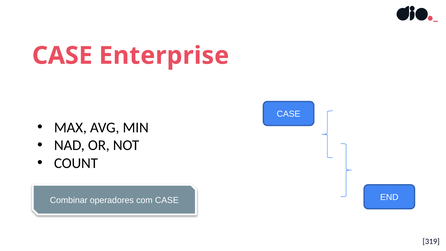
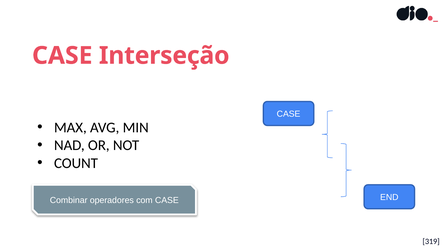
Enterprise: Enterprise -> Interseção (164, 56)
